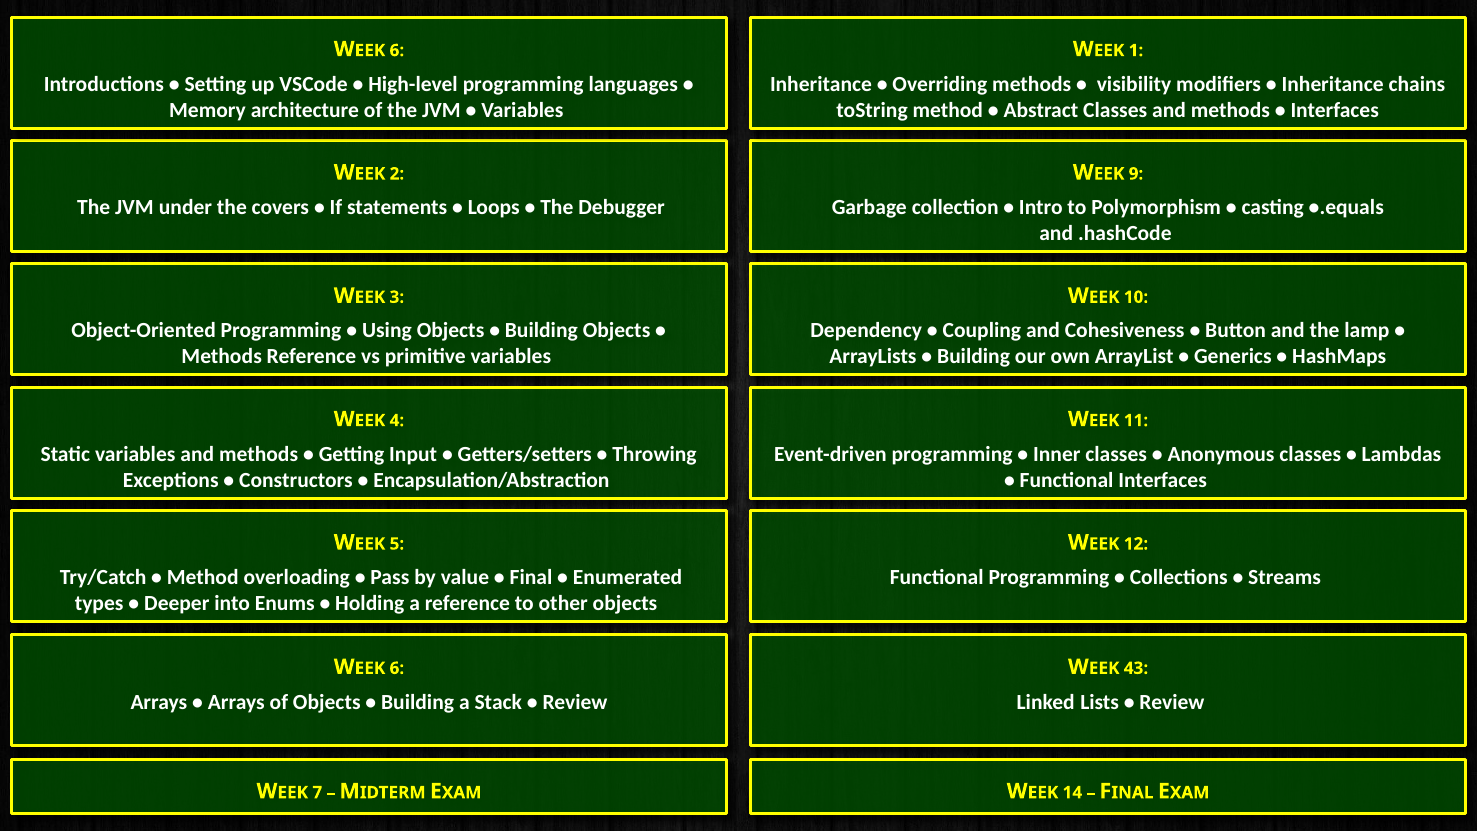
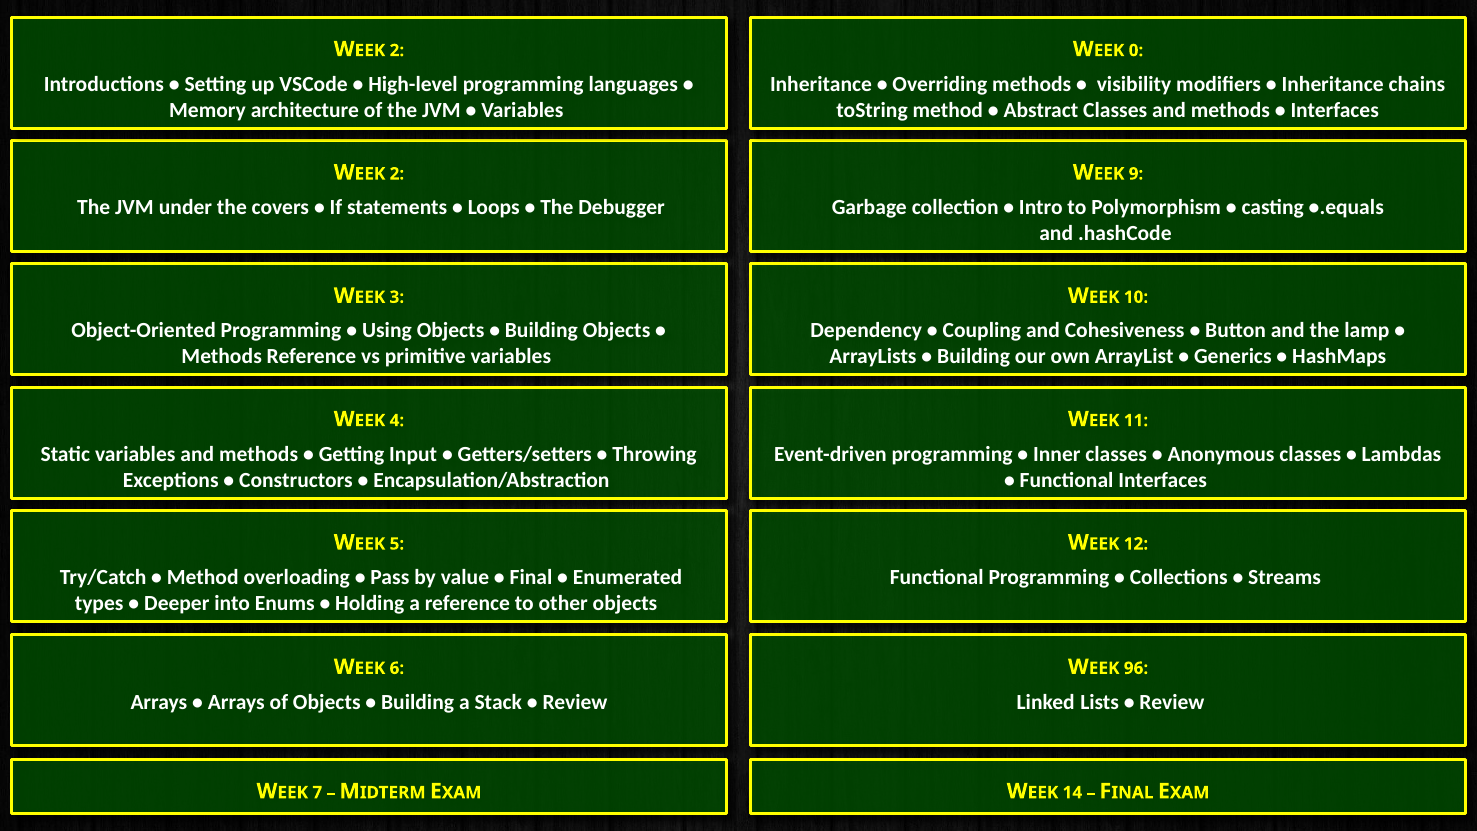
6: 6 -> 2 (397, 50)
1: 1 -> 0 (1136, 50)
43: 43 -> 96 (1136, 668)
